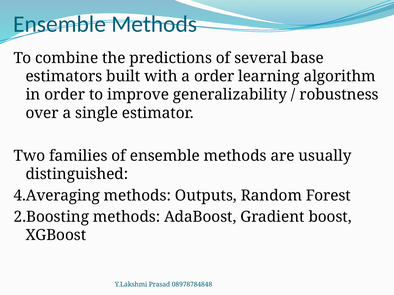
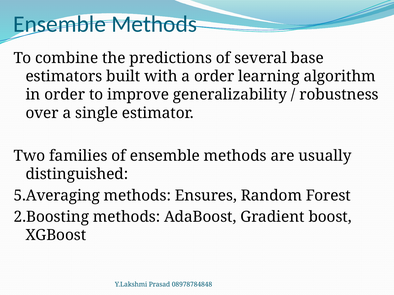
4.Averaging: 4.Averaging -> 5.Averaging (57, 196)
Outputs: Outputs -> Ensures (206, 196)
